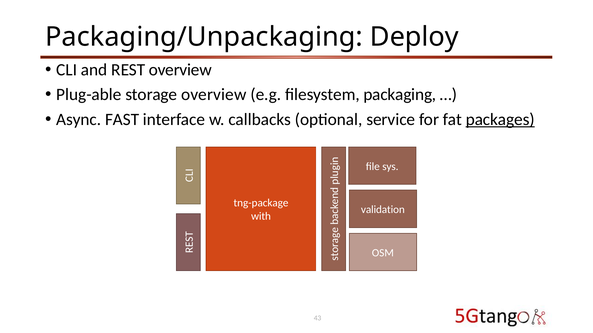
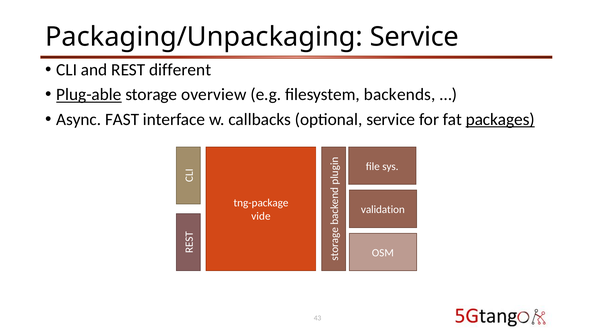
Packaging/Unpackaging Deploy: Deploy -> Service (414, 37)
REST overview: overview -> different (180, 70)
Plug-able underline: none -> present (89, 95)
packaging: packaging -> backends (400, 95)
with: with -> vide (261, 217)
